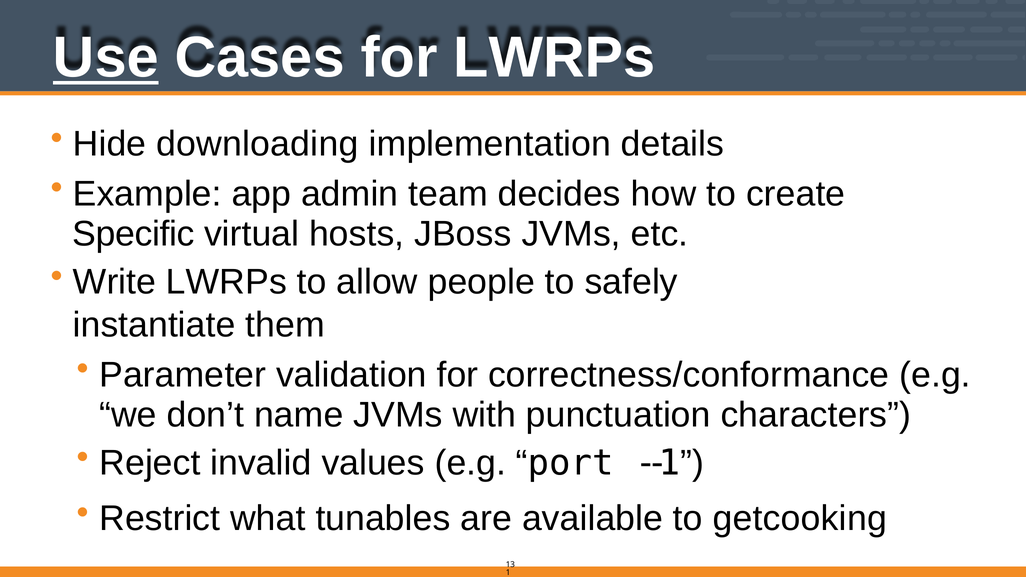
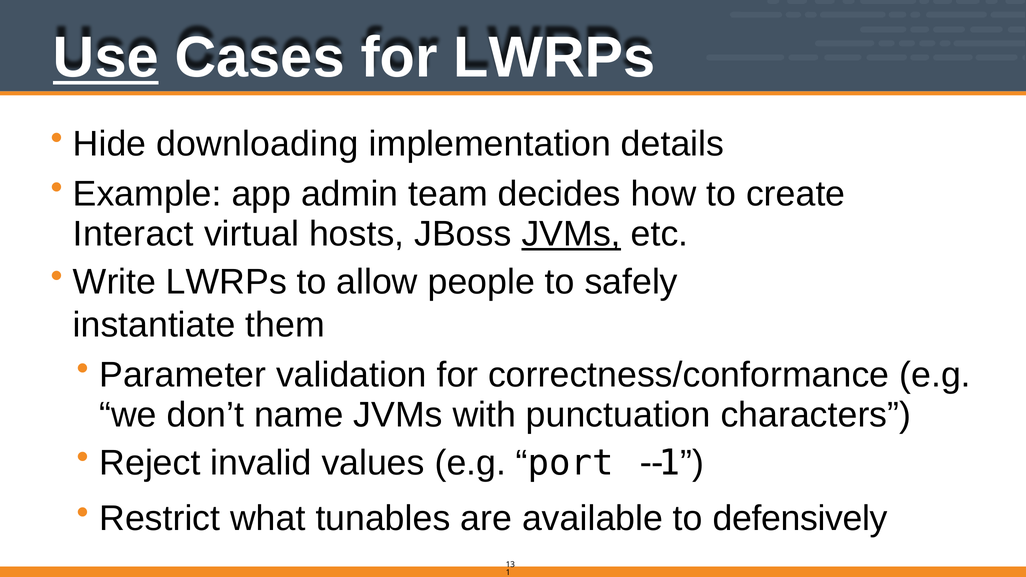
Specific: Specific -> Interact (133, 234)
JVMs underline: none -> present (571, 234)
getcooking: getcooking -> defensively (800, 519)
